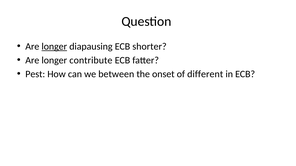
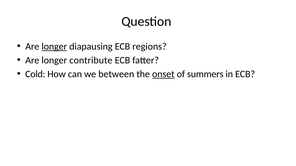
shorter: shorter -> regions (150, 47)
Pest: Pest -> Cold (35, 74)
onset underline: none -> present (163, 74)
different: different -> summers (205, 74)
